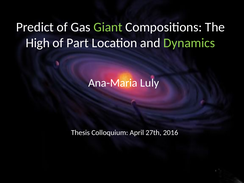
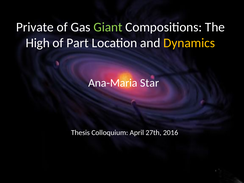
Predict: Predict -> Private (35, 27)
Dynamics colour: light green -> yellow (189, 43)
Luly: Luly -> Star (150, 83)
